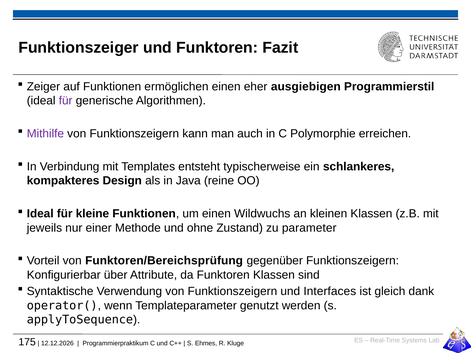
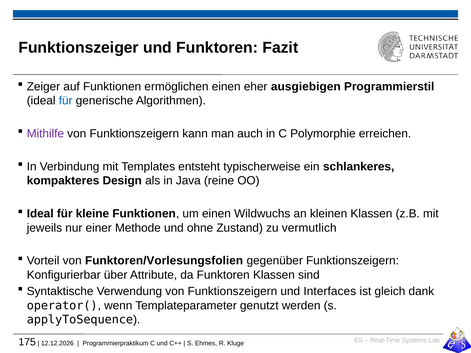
für colour: purple -> blue (66, 101)
parameter: parameter -> vermutlich (309, 228)
Funktoren/Bereichsprüfung: Funktoren/Bereichsprüfung -> Funktoren/Vorlesungsfolien (164, 261)
